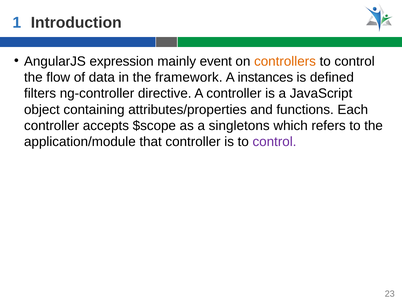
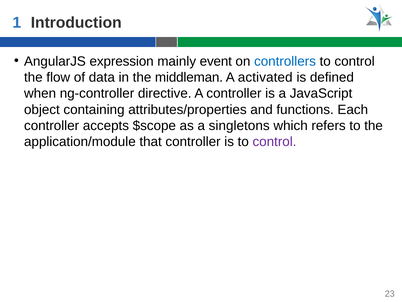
controllers colour: orange -> blue (285, 61)
framework: framework -> middleman (189, 77)
instances: instances -> activated (265, 77)
filters: filters -> when (40, 93)
